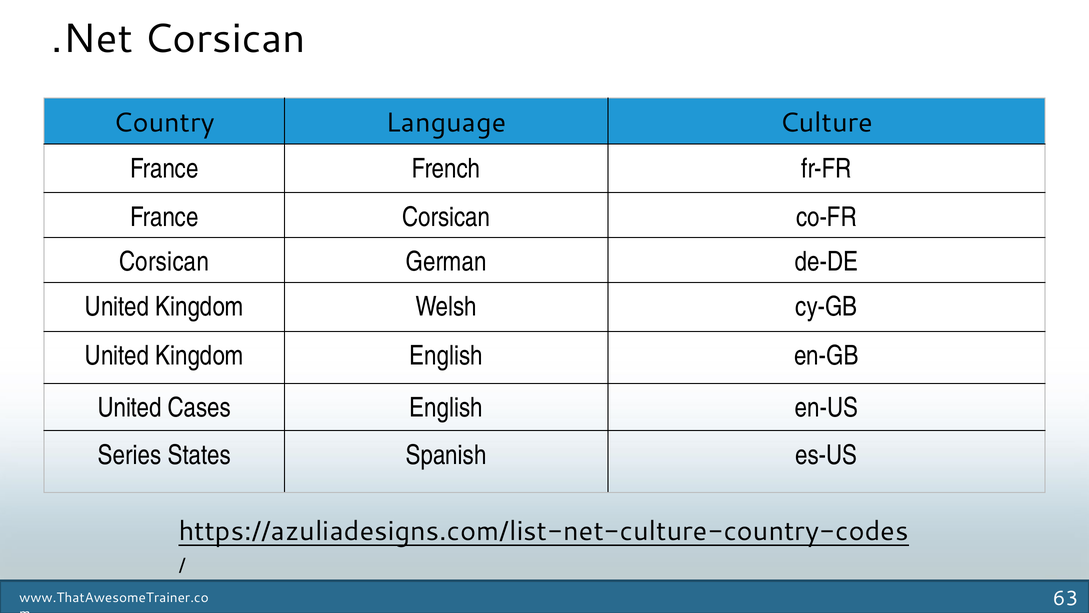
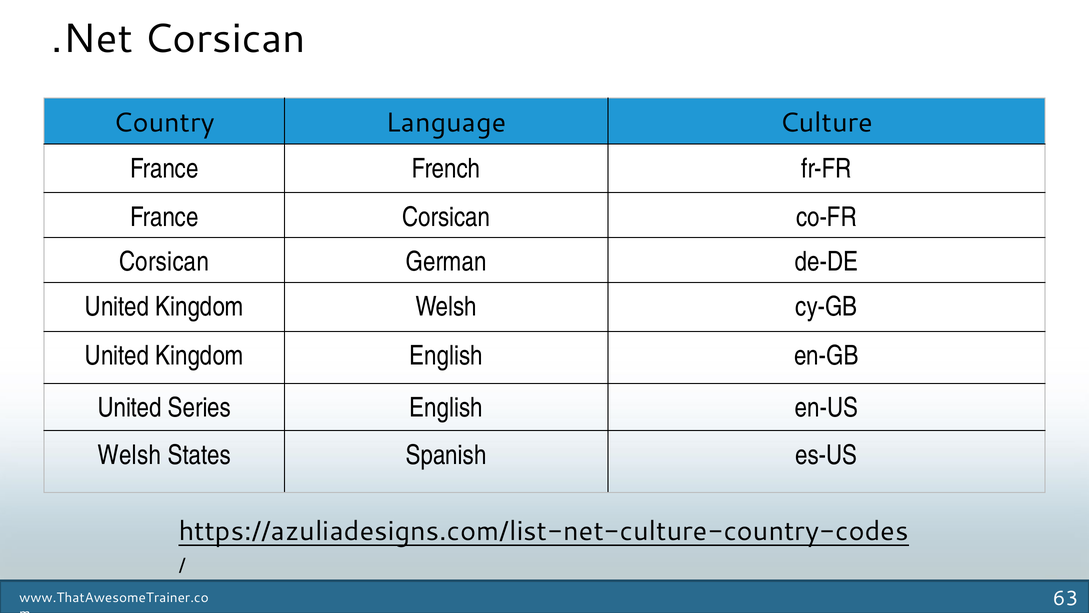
Cases: Cases -> Series (199, 407)
Series: Series -> Welsh (129, 455)
